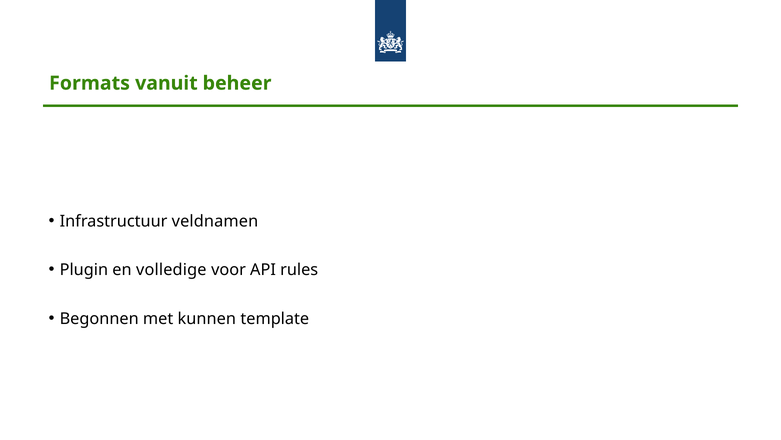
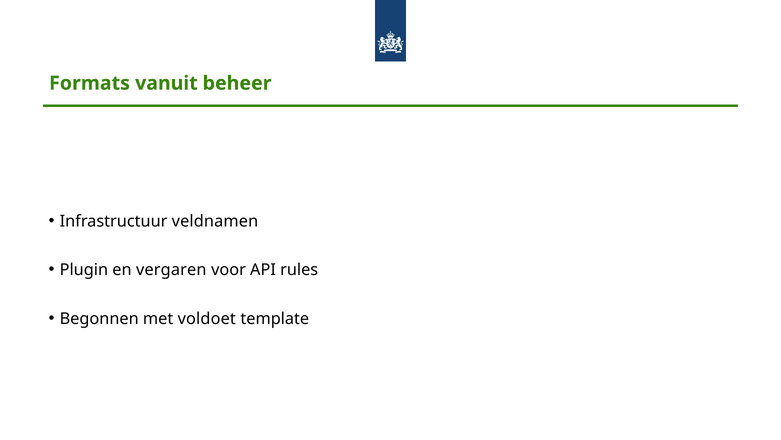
volledige: volledige -> vergaren (171, 270)
kunnen: kunnen -> voldoet (207, 318)
